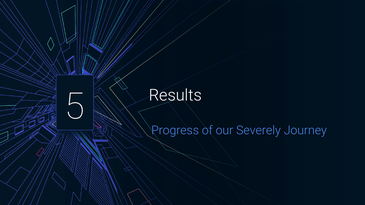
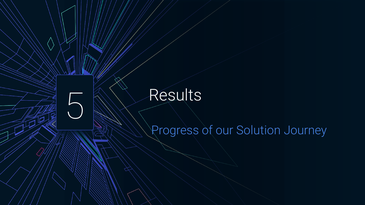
Severely: Severely -> Solution (258, 131)
